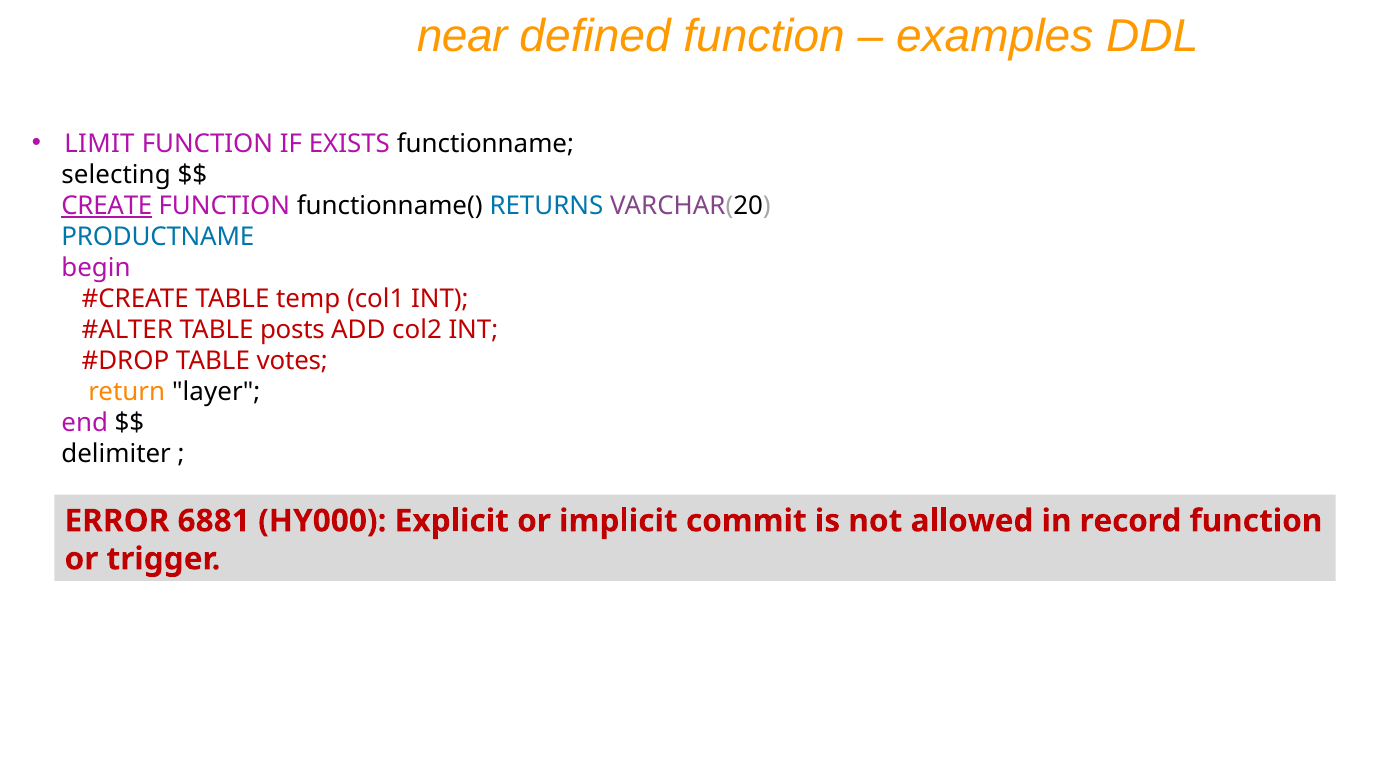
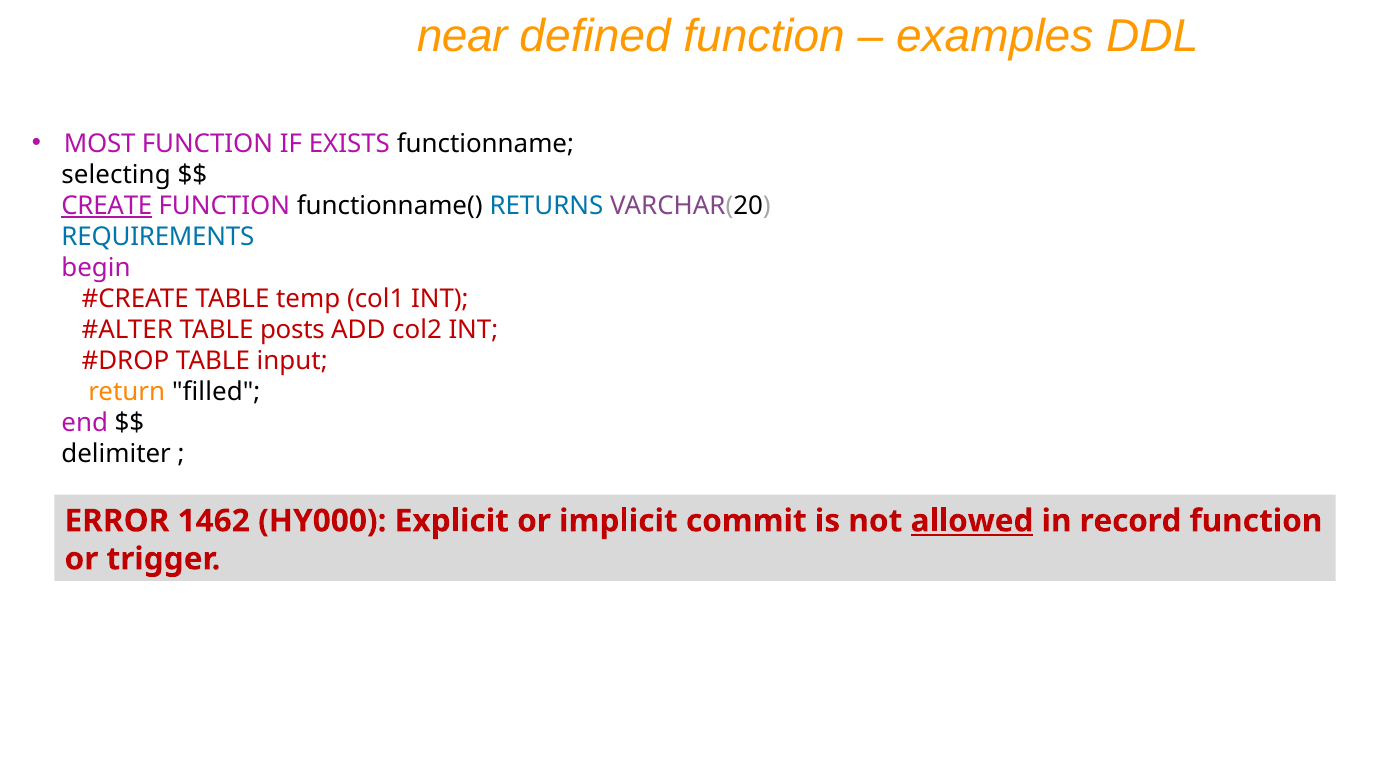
LIMIT: LIMIT -> MOST (100, 144)
PRODUCTNAME: PRODUCTNAME -> REQUIREMENTS (158, 237)
votes: votes -> input (292, 361)
layer: layer -> filled (216, 392)
6881: 6881 -> 1462 (214, 521)
allowed underline: none -> present (972, 521)
